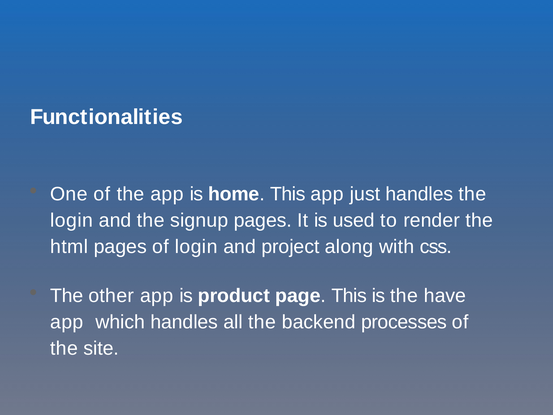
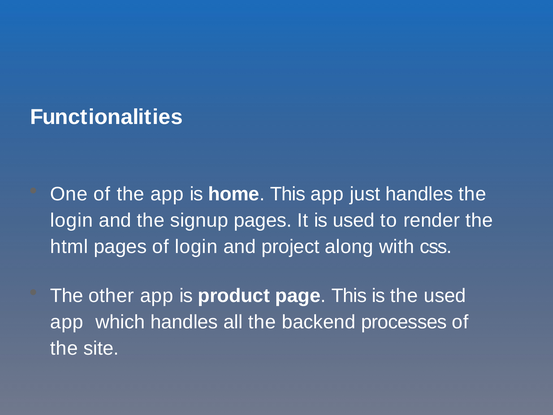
the have: have -> used (445, 296)
